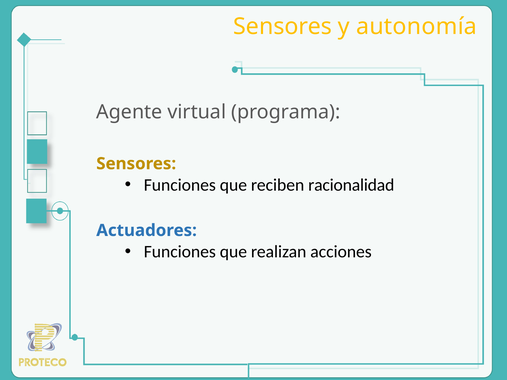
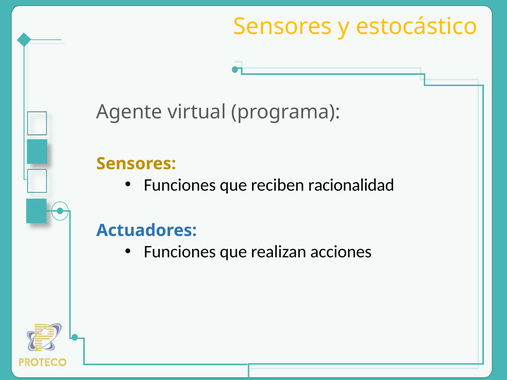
autonomía: autonomía -> estocástico (417, 27)
